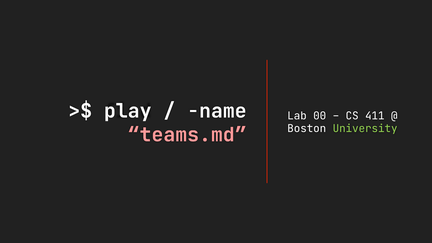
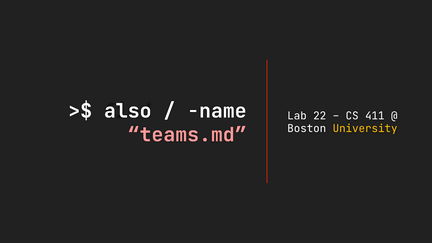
play: play -> also (128, 111)
00: 00 -> 22 (320, 116)
University colour: light green -> yellow (365, 129)
